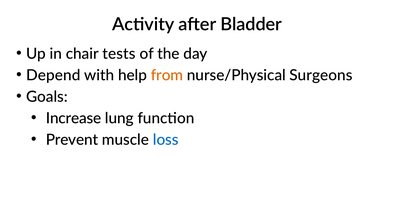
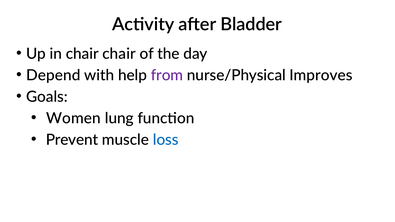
chair tests: tests -> chair (119, 54)
from colour: orange -> purple (167, 75)
Surgeons: Surgeons -> Improves (321, 75)
Increase: Increase -> Women (73, 118)
